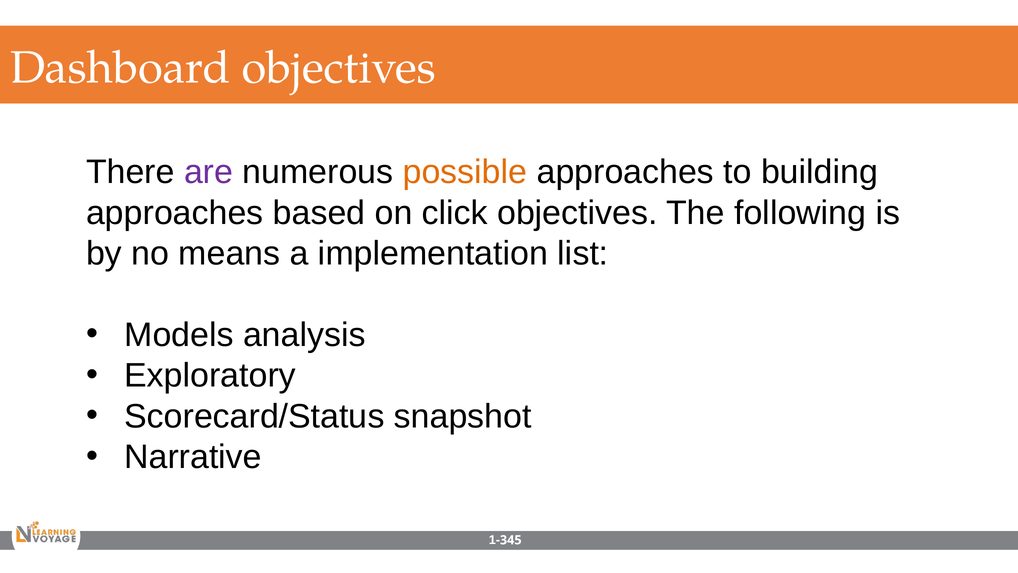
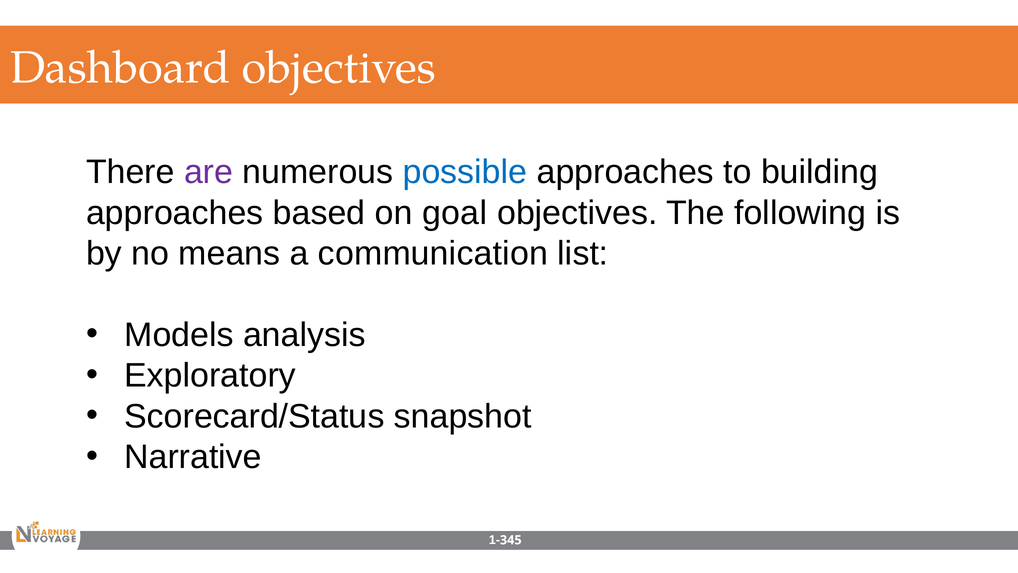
possible colour: orange -> blue (465, 172)
click: click -> goal (455, 213)
implementation: implementation -> communication (433, 253)
